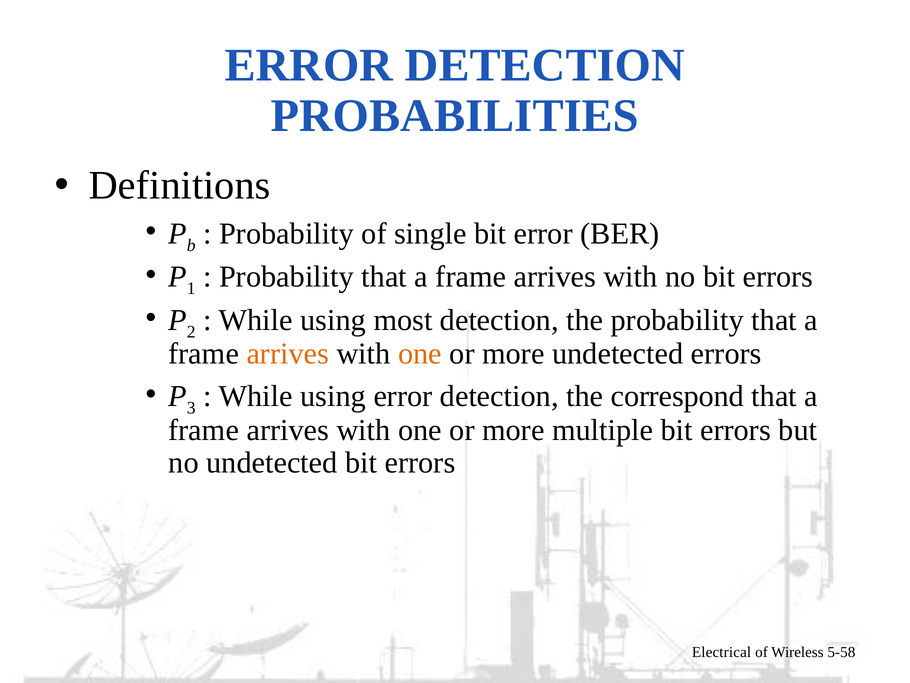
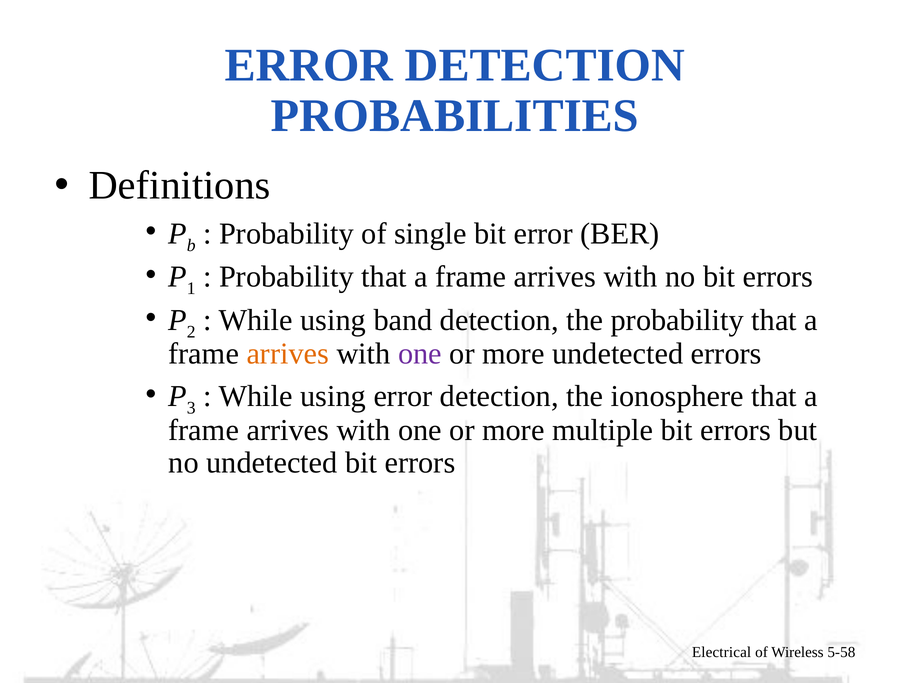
most: most -> band (403, 320)
one colour: orange -> purple (420, 354)
correspond: correspond -> ionosphere (677, 396)
